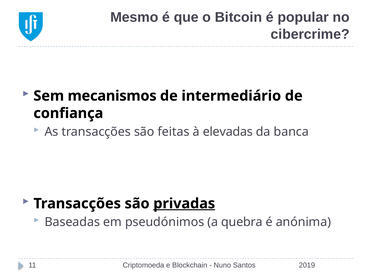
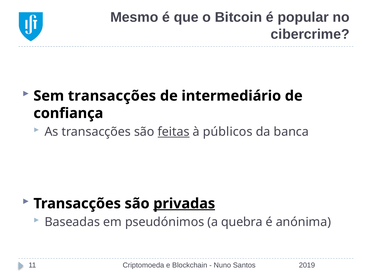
Sem mecanismos: mecanismos -> transacções (112, 96)
feitas underline: none -> present (174, 132)
elevadas: elevadas -> públicos (228, 132)
